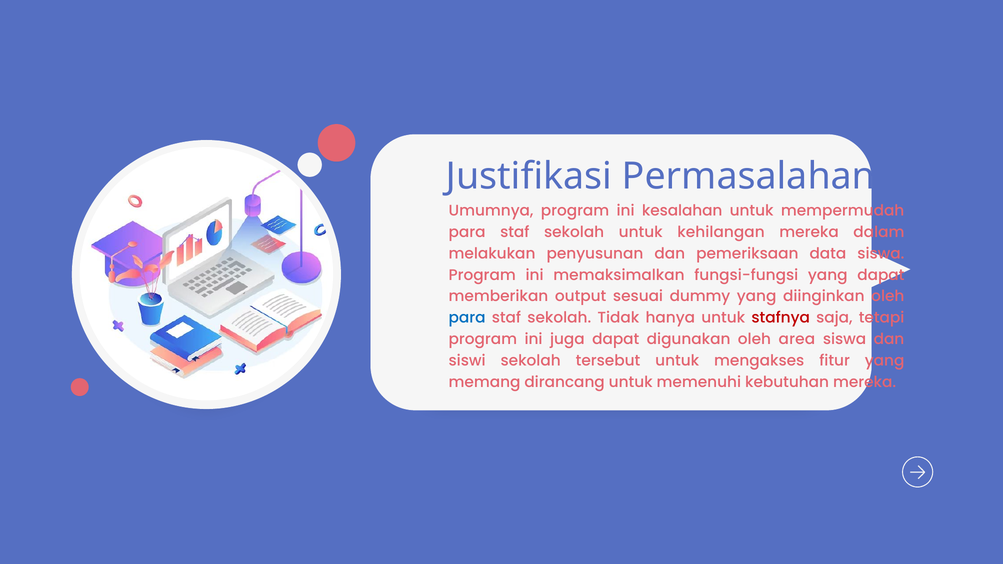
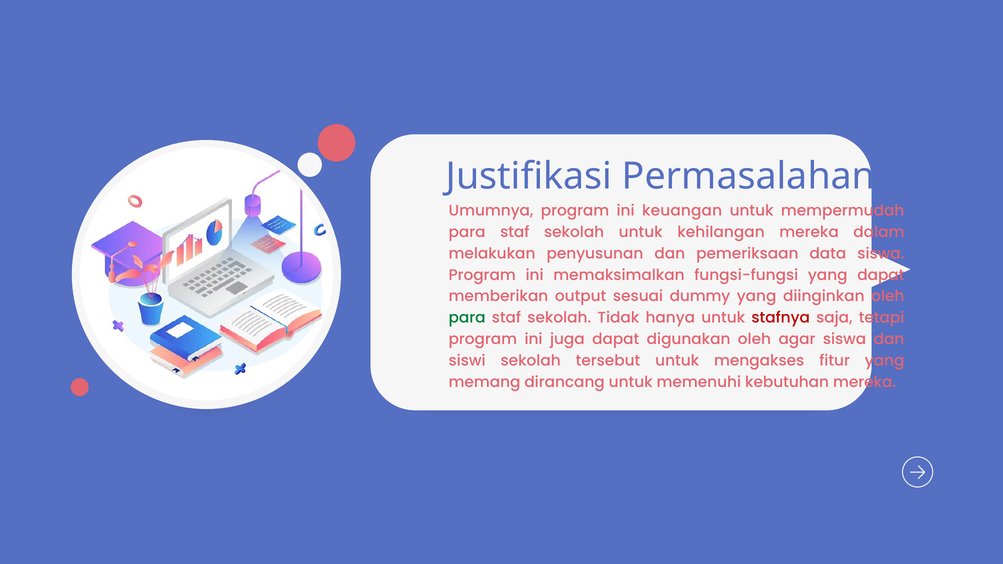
kesalahan: kesalahan -> keuangan (682, 211)
para colour: blue -> green (467, 318)
area: area -> agar (797, 339)
